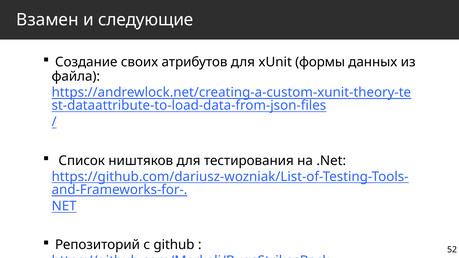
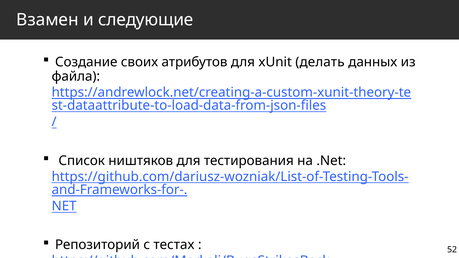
формы: формы -> делать (320, 62)
github: github -> тестах (174, 245)
